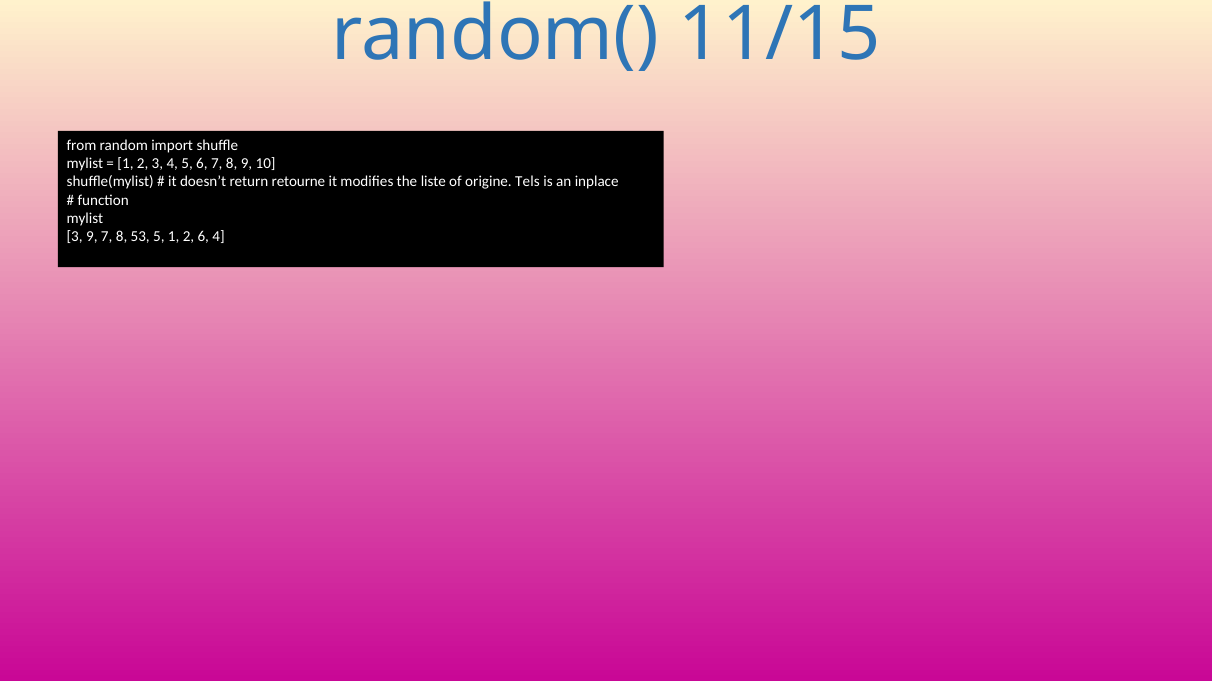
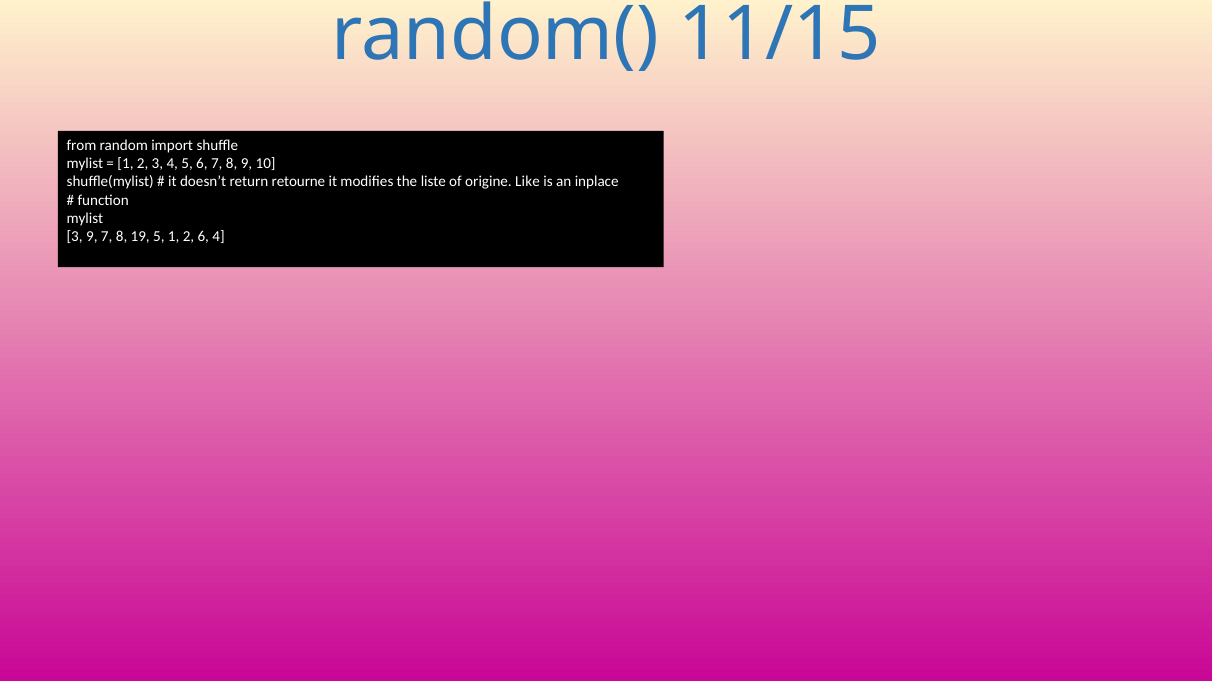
Tels: Tels -> Like (528, 182)
53: 53 -> 19 (140, 236)
